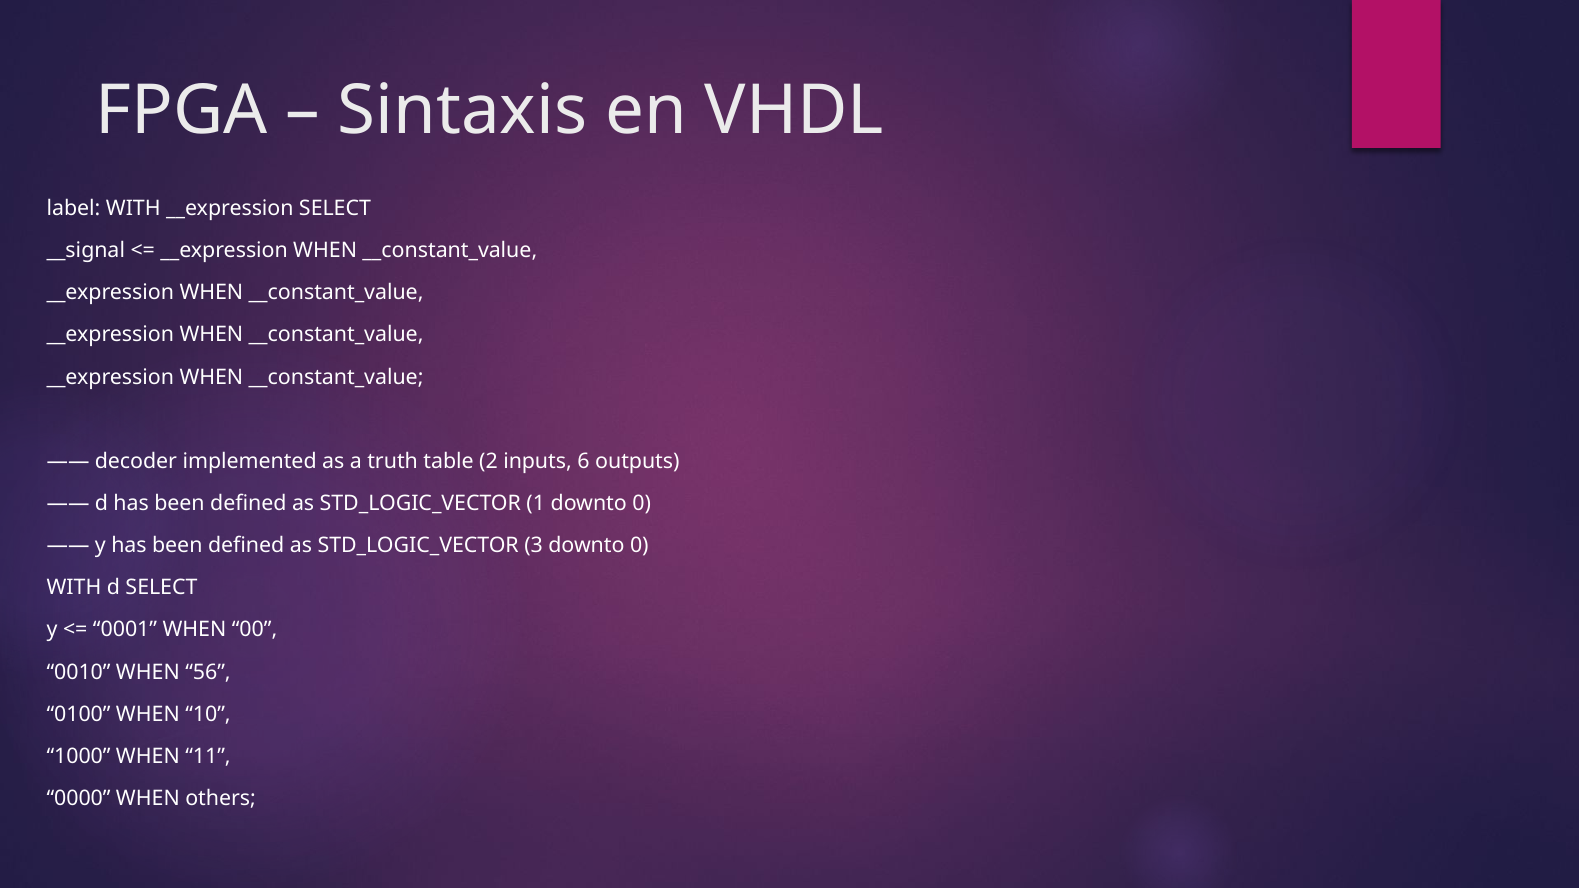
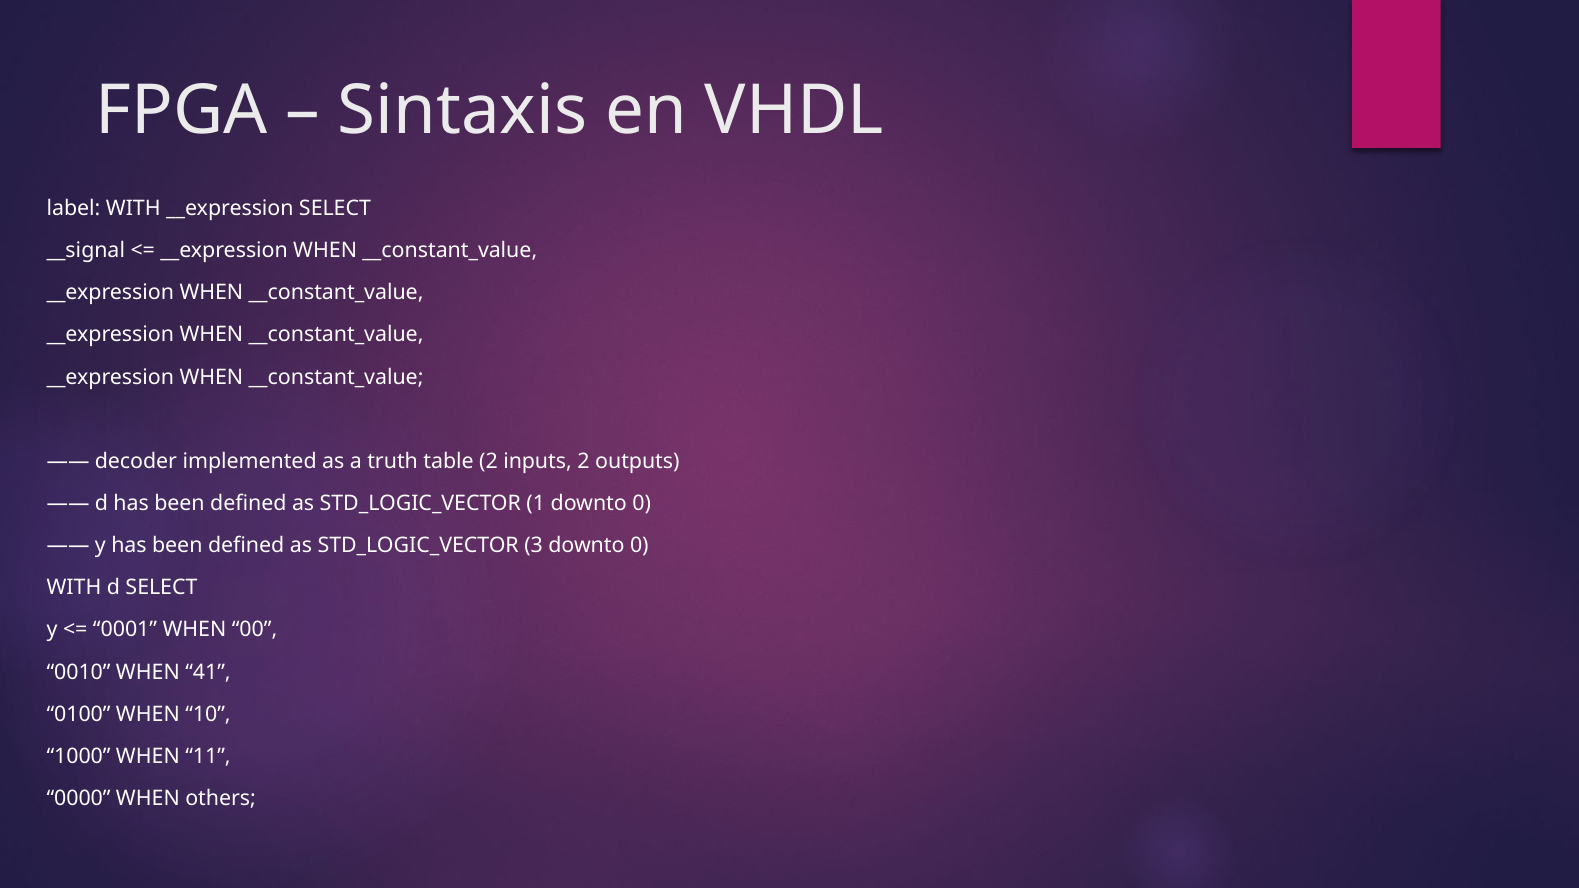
inputs 6: 6 -> 2 (584, 461)
56: 56 -> 41 (208, 672)
